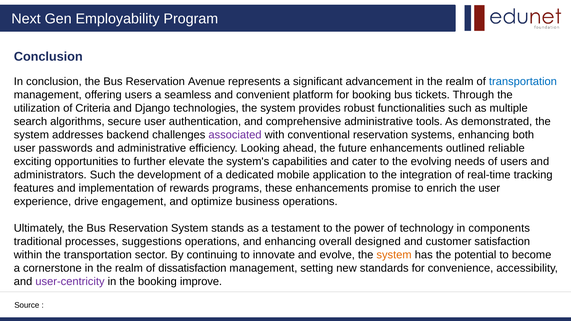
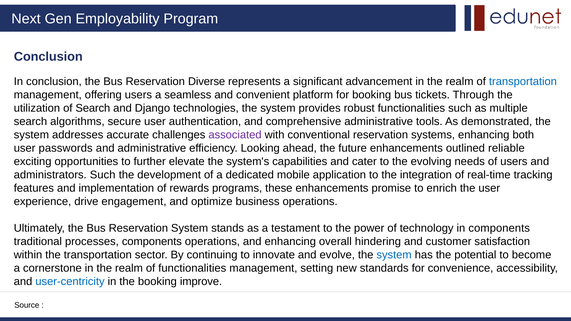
Avenue: Avenue -> Diverse (207, 82)
of Criteria: Criteria -> Search (93, 108)
backend: backend -> accurate (128, 135)
processes suggestions: suggestions -> components (152, 242)
designed: designed -> hindering (378, 242)
system colour: orange -> blue (394, 255)
of dissatisfaction: dissatisfaction -> functionalities (192, 268)
user-centricity colour: purple -> blue (70, 282)
